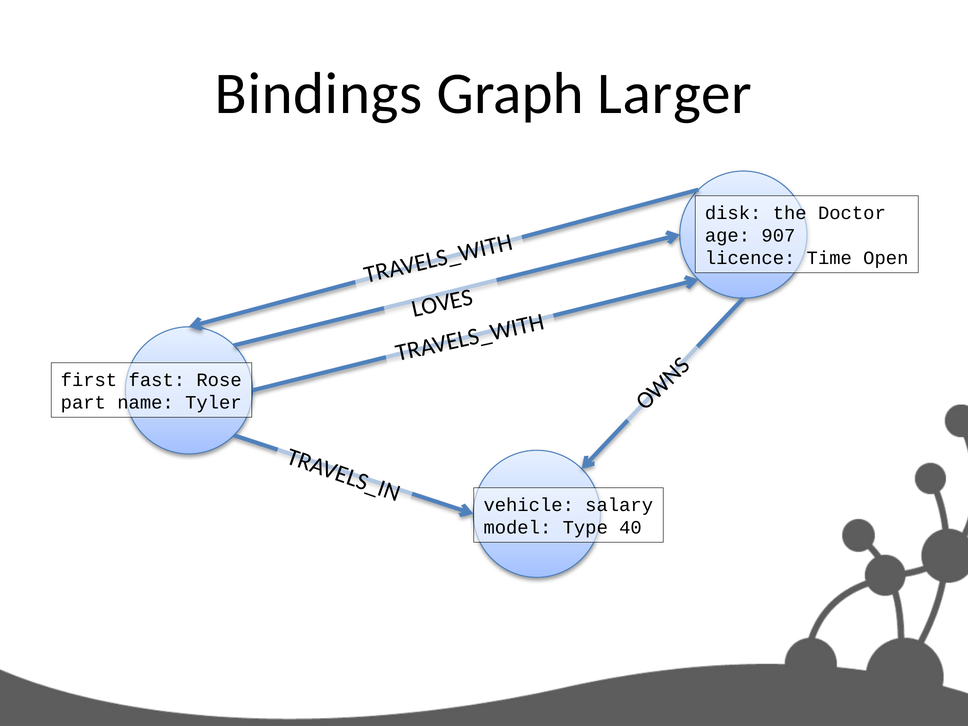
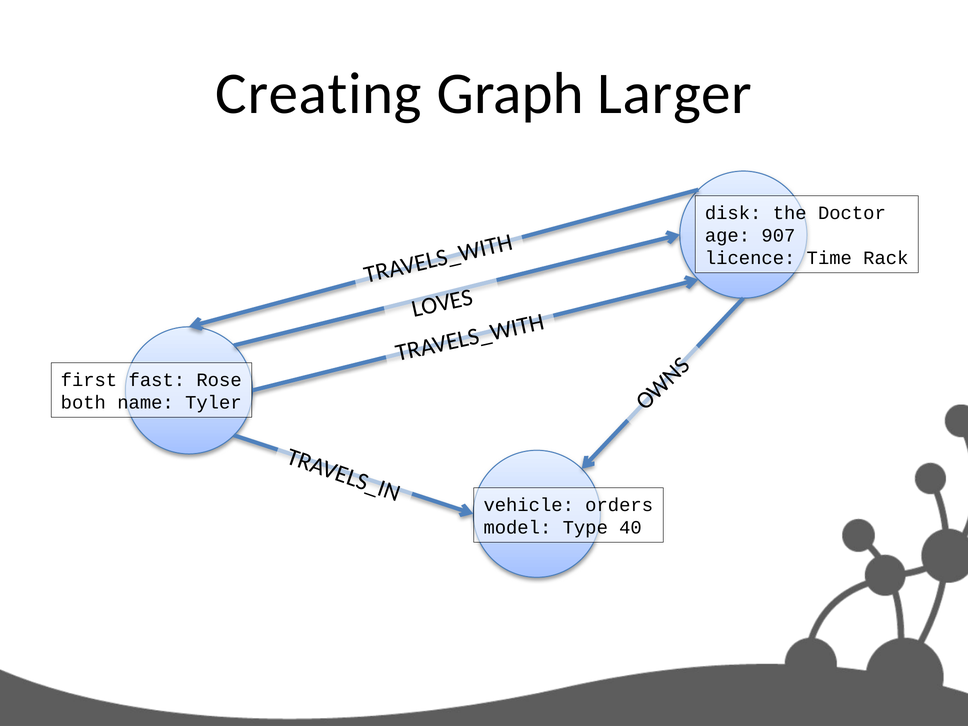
Bindings: Bindings -> Creating (319, 94)
Open: Open -> Rack (886, 258)
part: part -> both (83, 403)
salary: salary -> orders (619, 505)
